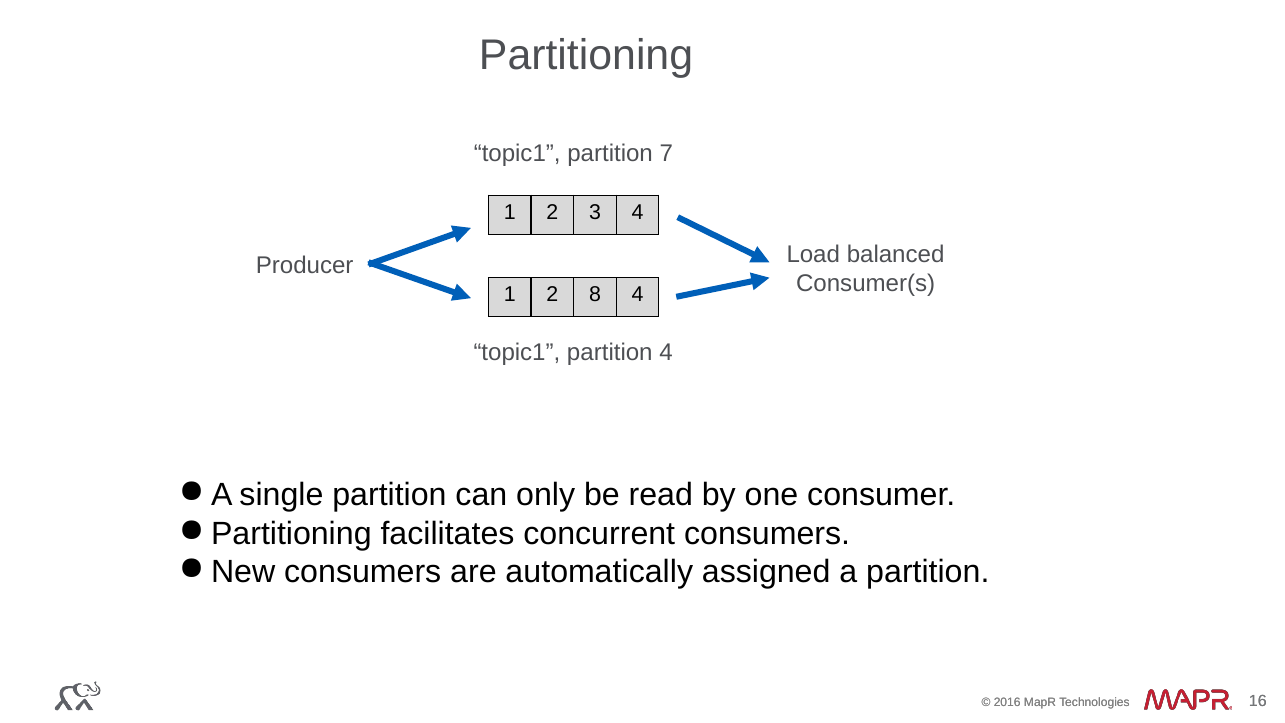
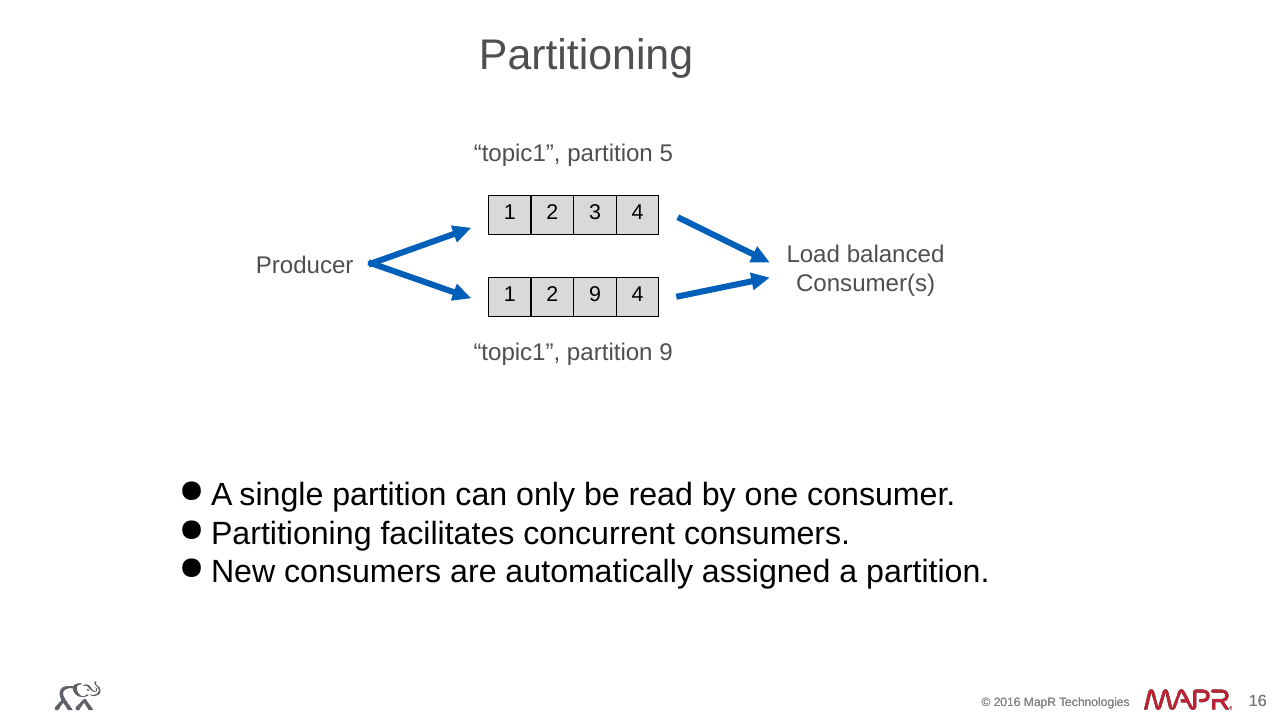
7: 7 -> 5 (666, 153)
2 8: 8 -> 9 (595, 295)
partition 4: 4 -> 9 (666, 352)
